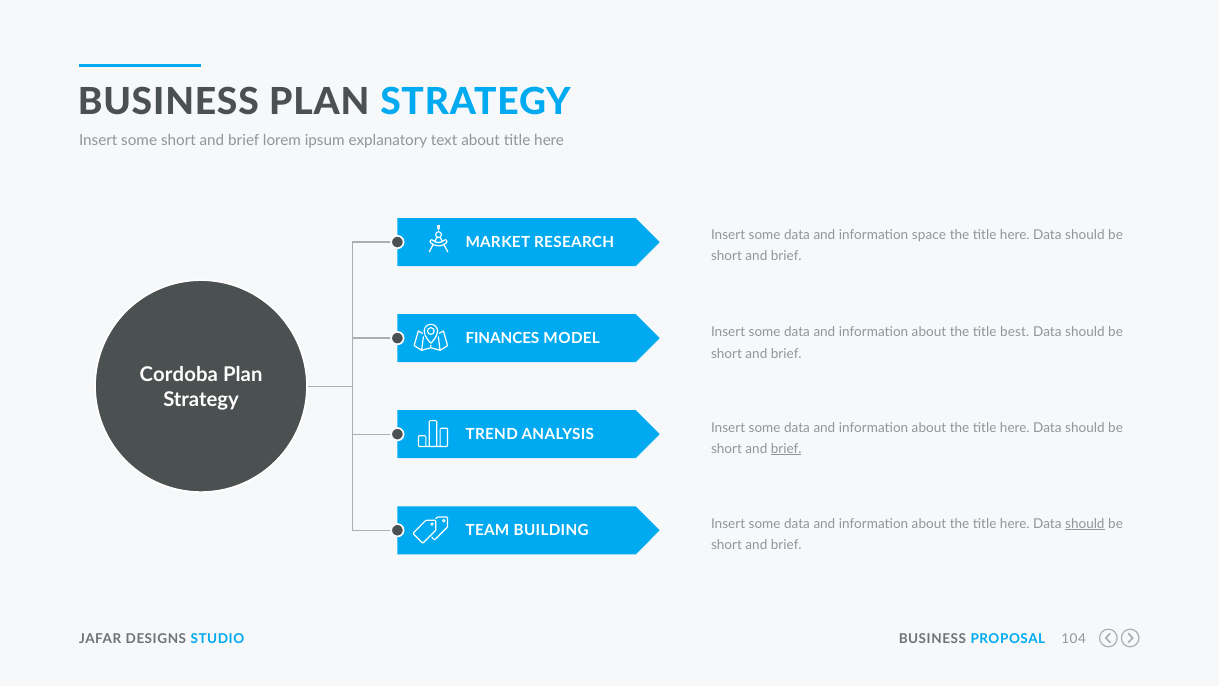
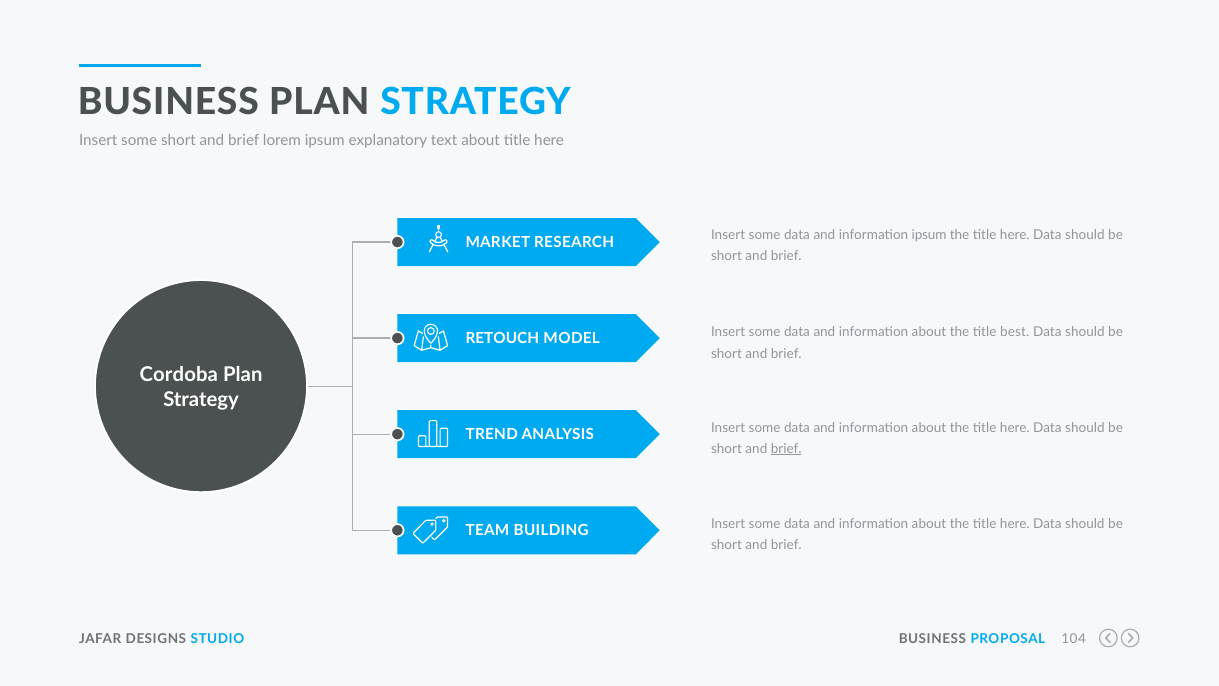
information space: space -> ipsum (929, 235)
FINANCES: FINANCES -> RETOUCH (502, 338)
should underline: present -> none (1085, 524)
